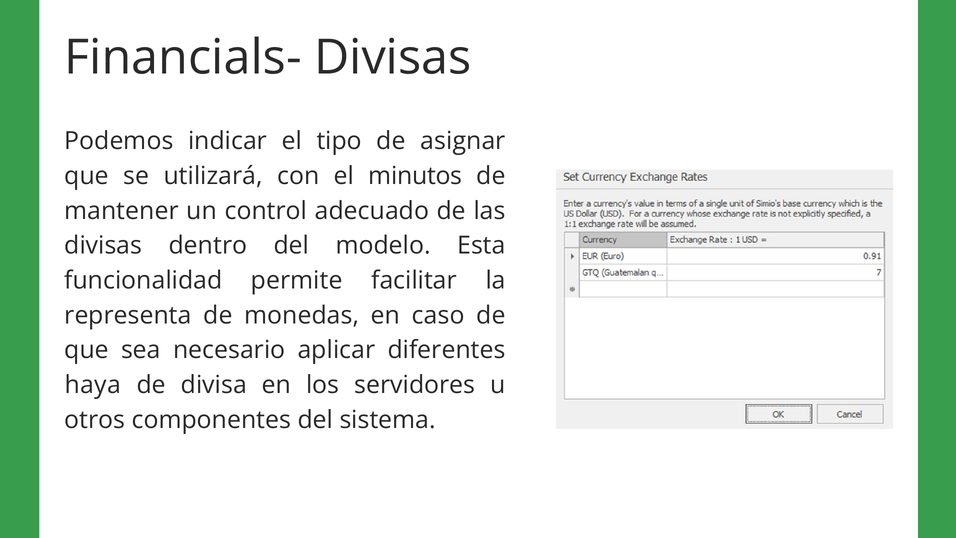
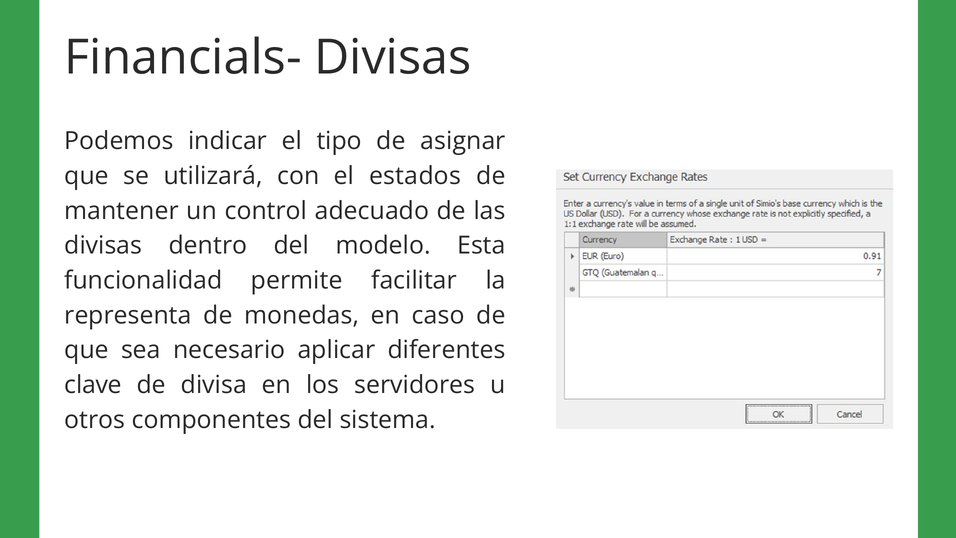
minutos: minutos -> estados (415, 176)
haya: haya -> clave (93, 385)
